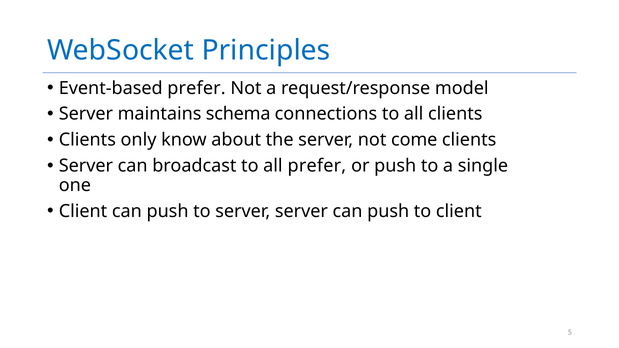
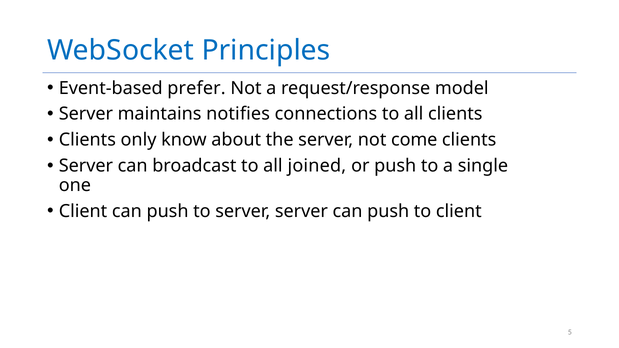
schema: schema -> notifies (238, 114)
all prefer: prefer -> joined (317, 166)
